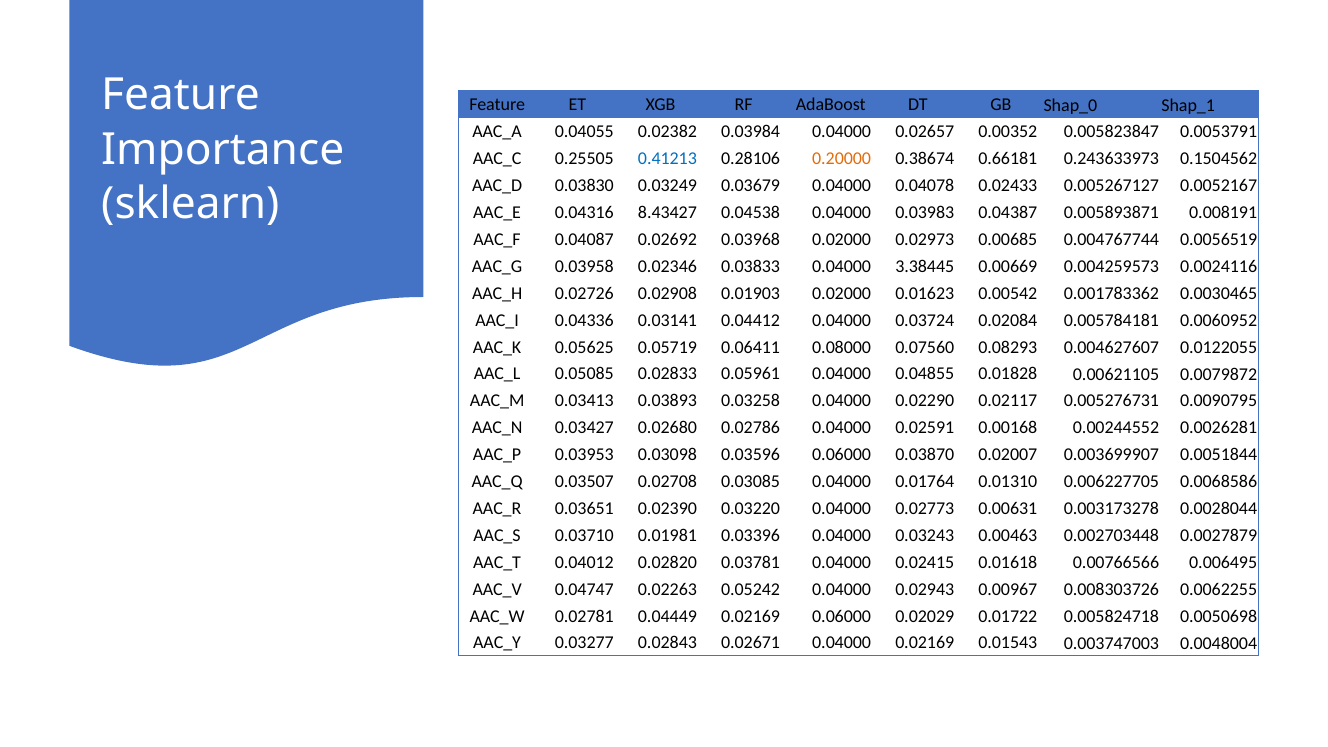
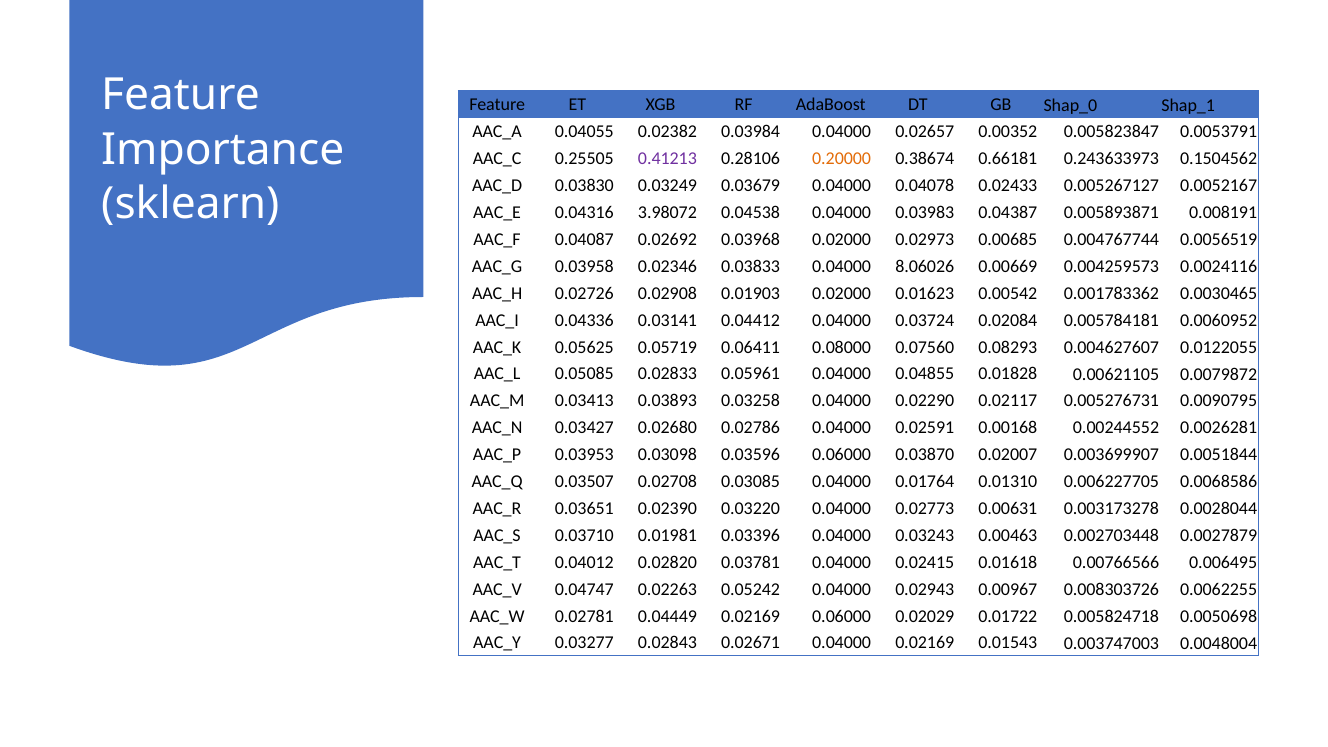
0.41213 colour: blue -> purple (667, 159)
8.43427: 8.43427 -> 3.98072 (667, 213)
3.38445: 3.38445 -> 8.06026 (925, 266)
